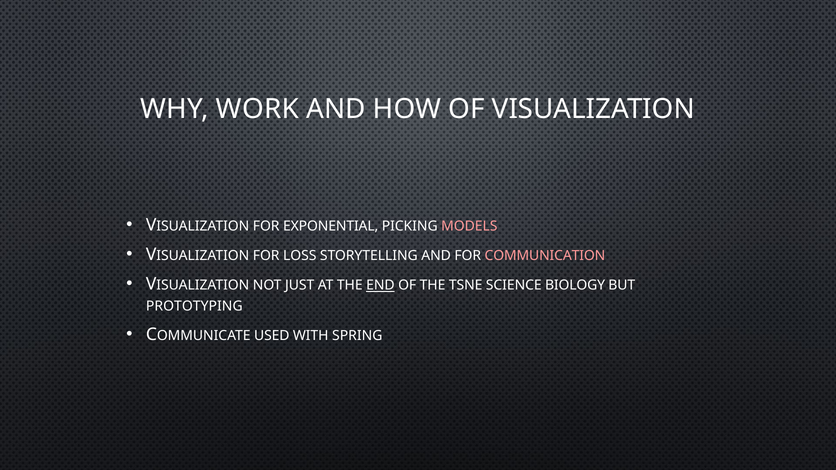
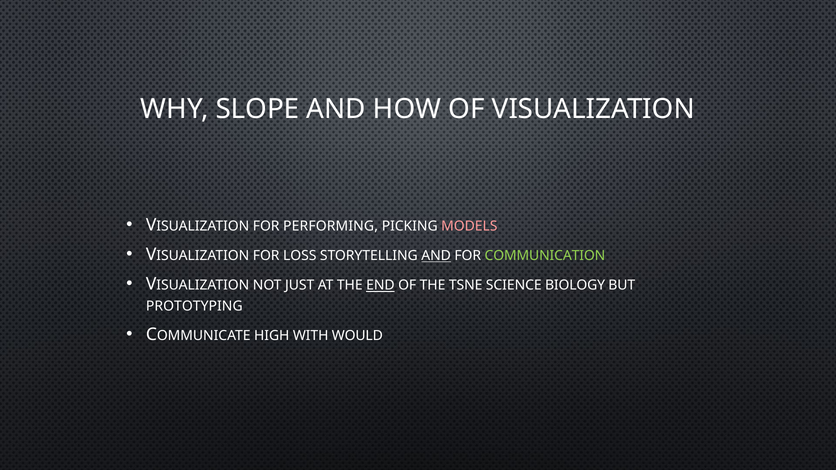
WORK: WORK -> SLOPE (258, 109)
EXPONENTIAL: EXPONENTIAL -> PERFORMING (331, 226)
AND underline: none -> present (436, 256)
COMMUNICATION colour: pink -> light green (545, 256)
USED: USED -> HIGH (272, 336)
SPRING: SPRING -> WOULD (357, 336)
